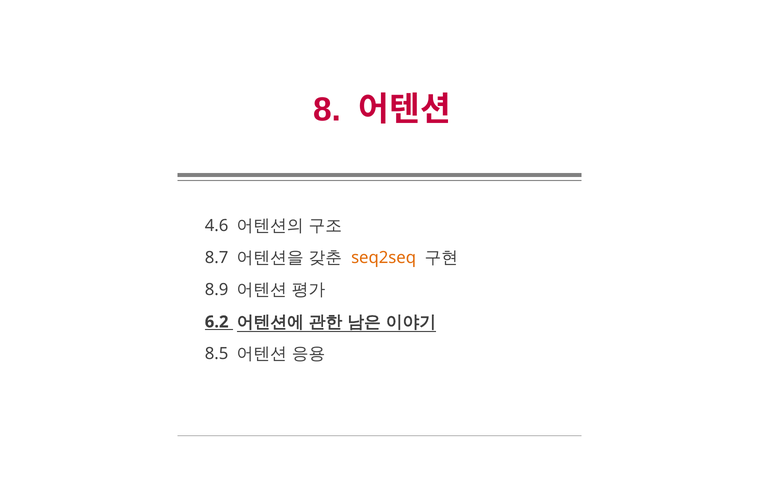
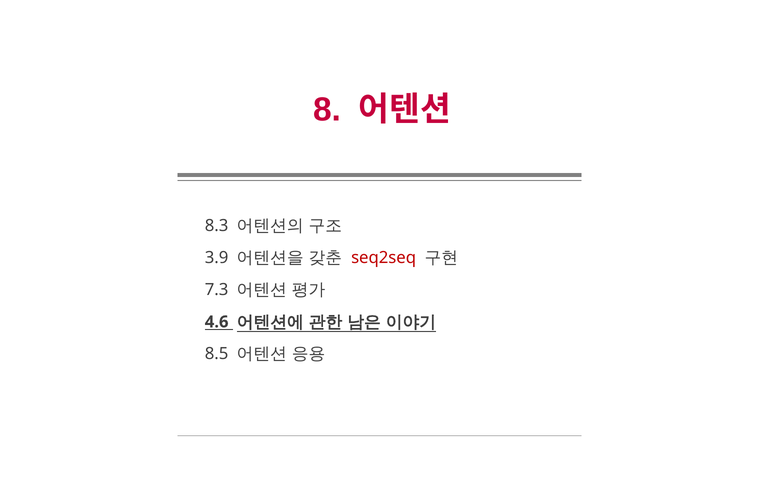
4.6: 4.6 -> 8.3 (217, 226)
8.7: 8.7 -> 3.9 (217, 258)
seq2seq colour: orange -> red (384, 258)
8.9: 8.9 -> 7.3 (217, 290)
6.2: 6.2 -> 4.6 (217, 322)
